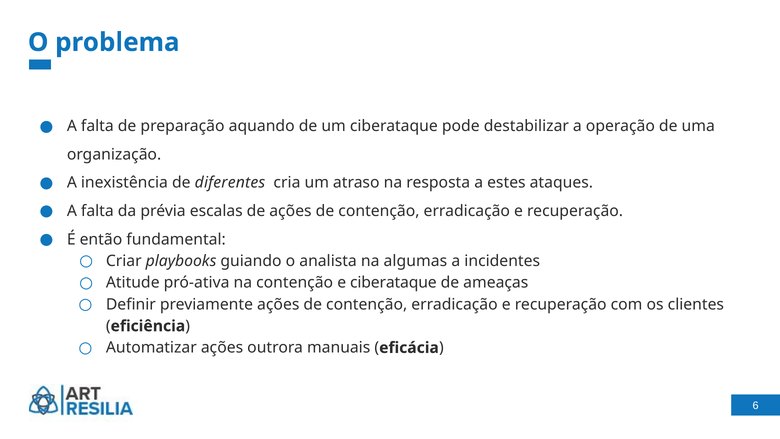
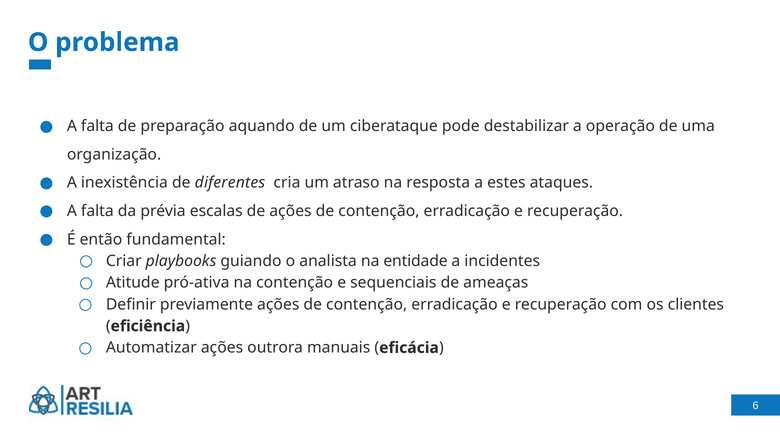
algumas: algumas -> entidade (416, 261)
e ciberataque: ciberataque -> sequenciais (393, 283)
